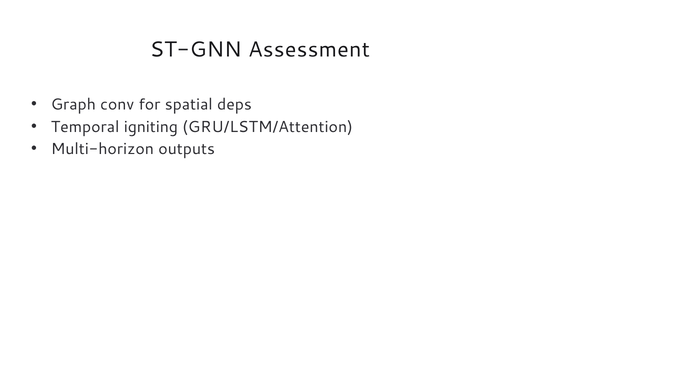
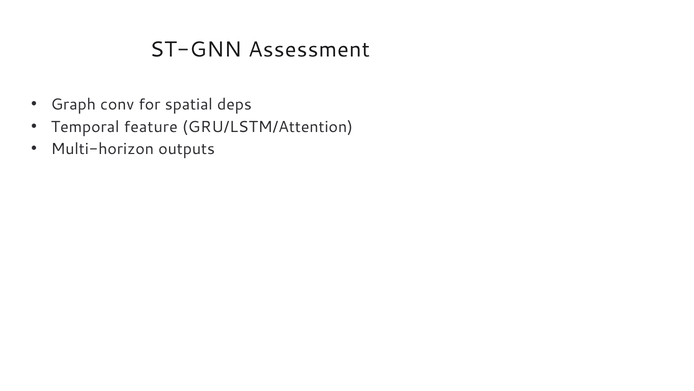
igniting: igniting -> feature (151, 127)
